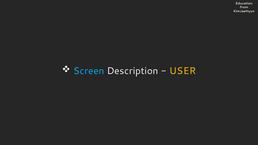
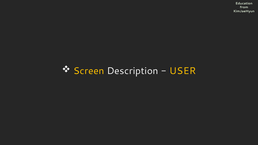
Screen colour: light blue -> yellow (89, 71)
